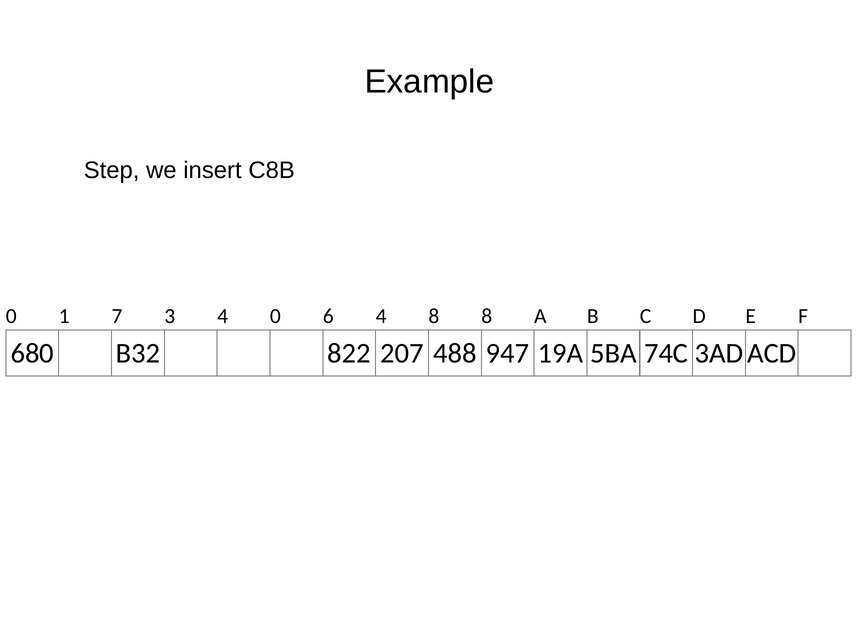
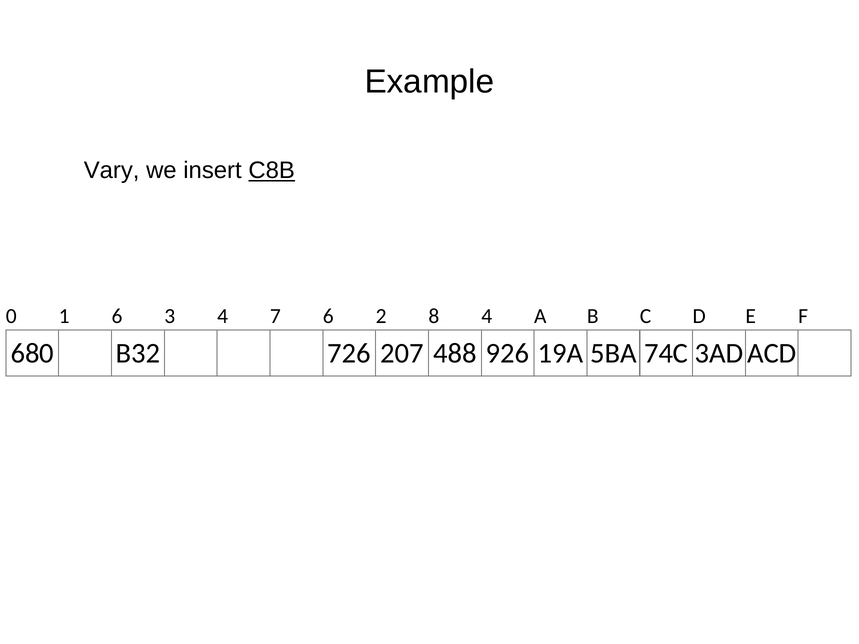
Step: Step -> Vary (112, 171)
C8B underline: none -> present (272, 171)
1 7: 7 -> 6 (117, 316)
4 0: 0 -> 7 (275, 316)
6 4: 4 -> 2 (381, 316)
8 8: 8 -> 4 (487, 316)
822: 822 -> 726 (349, 353)
947: 947 -> 926 (508, 353)
